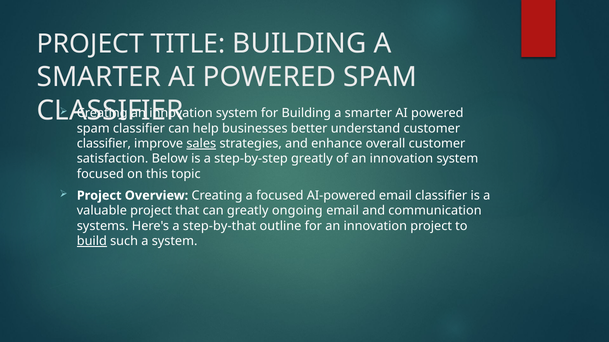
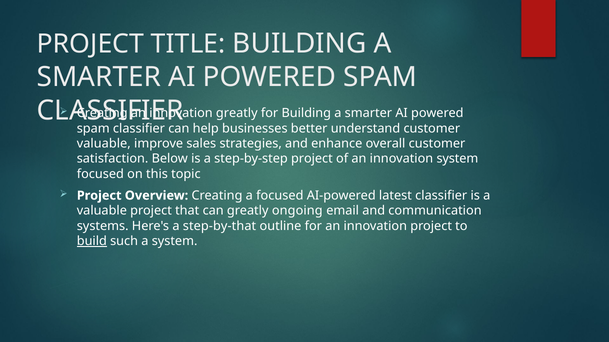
system: system -> greatly (237, 113)
classifier: classifier -> valuable (104, 144)
sales underline: present -> none (201, 144)
step-by-step greatly: greatly -> project (312, 159)
AI-powered email: email -> latest (395, 196)
